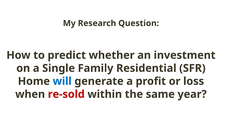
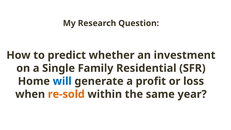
re-sold colour: red -> orange (66, 94)
